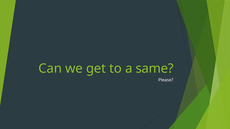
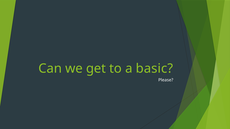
same: same -> basic (154, 69)
